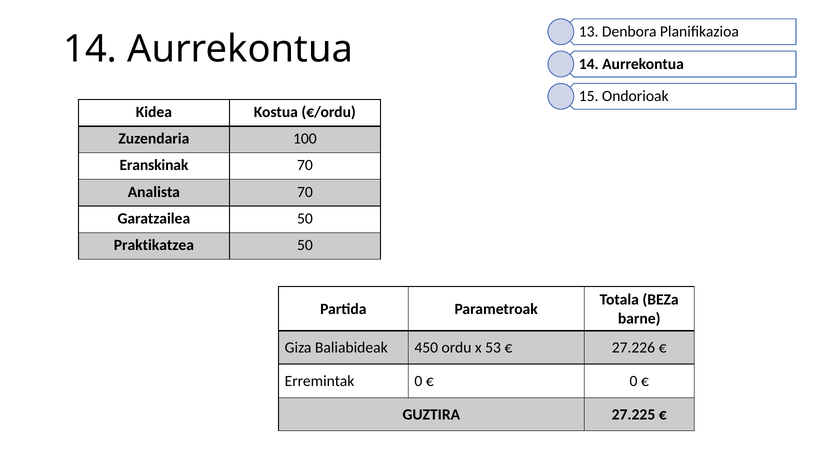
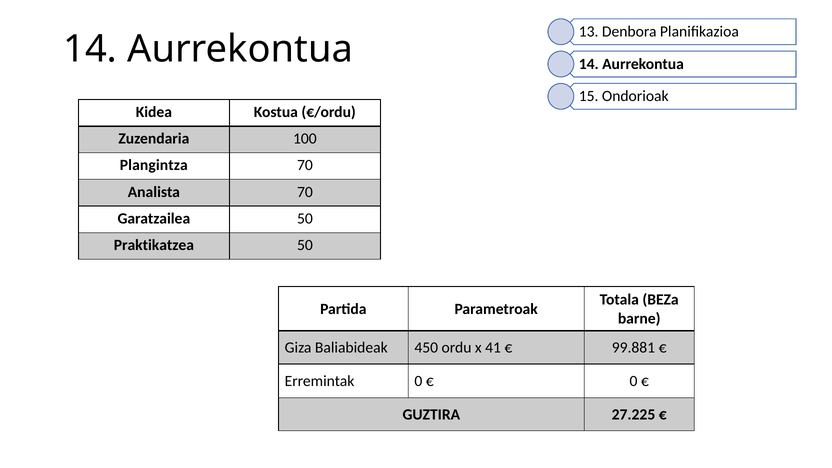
Eranskinak: Eranskinak -> Plangintza (154, 165)
53: 53 -> 41 (493, 348)
27.226: 27.226 -> 99.881 (633, 348)
